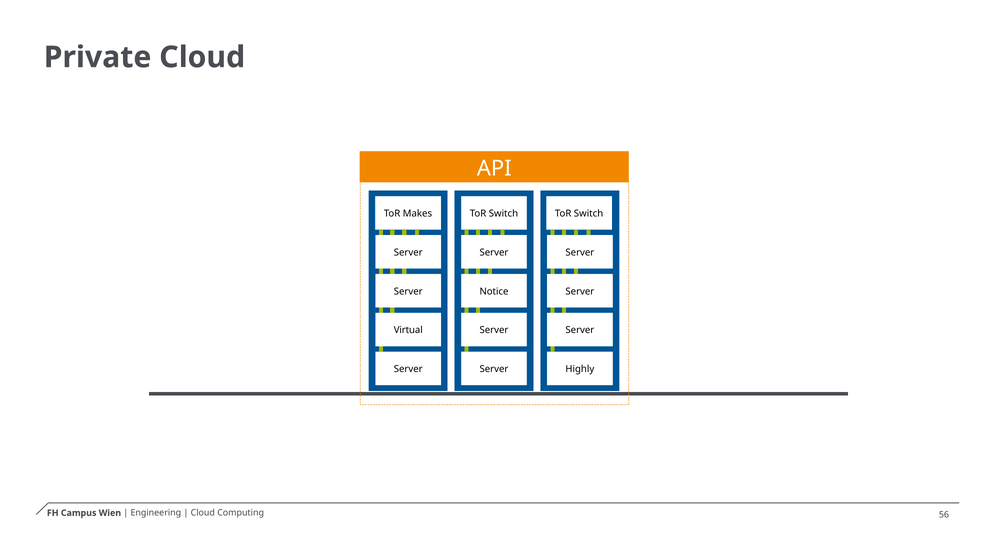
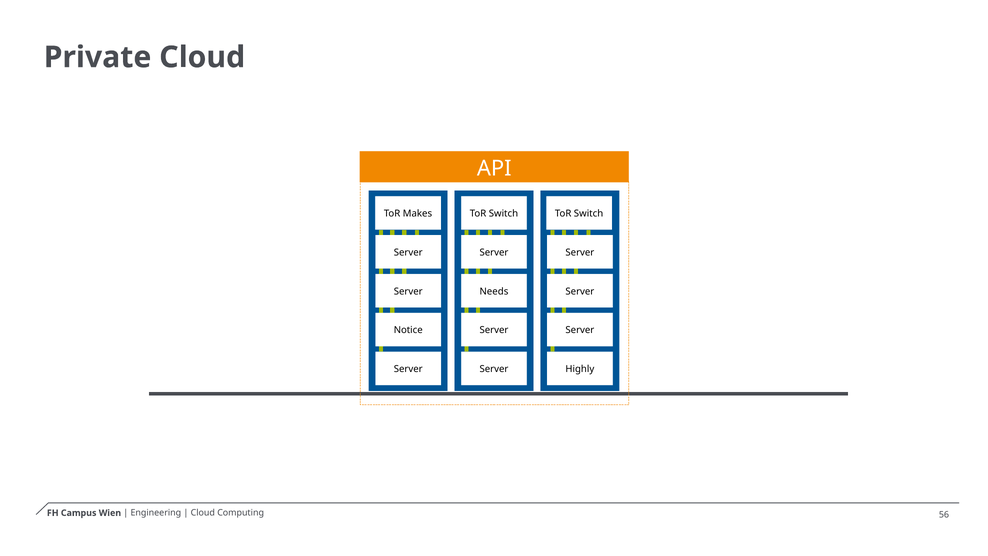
Notice: Notice -> Needs (494, 291)
Virtual: Virtual -> Notice (408, 330)
